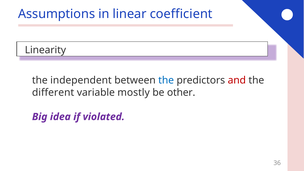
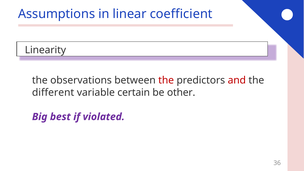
independent: independent -> observations (81, 80)
the colour: blue -> red (166, 80)
mostly: mostly -> certain (134, 92)
idea: idea -> best (60, 117)
